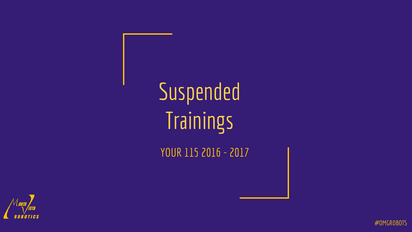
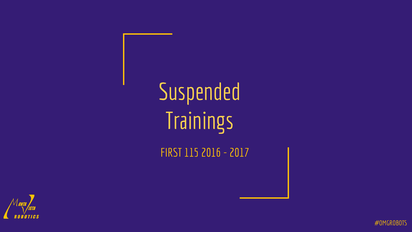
YOUR: YOUR -> FIRST (171, 153)
